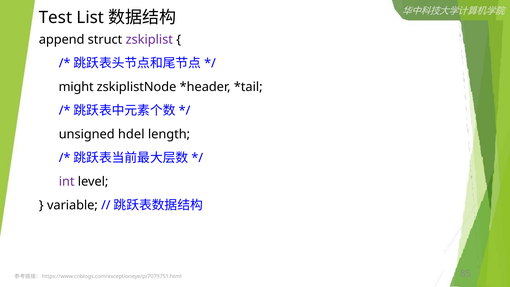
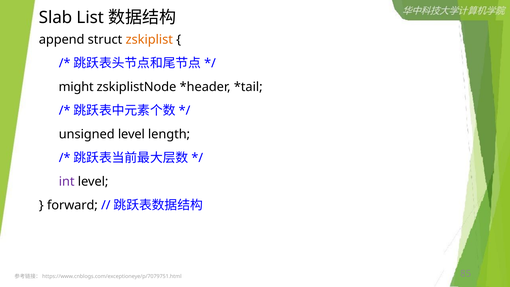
Test: Test -> Slab (56, 18)
zskiplist colour: purple -> orange (149, 40)
unsigned hdel: hdel -> level (131, 134)
variable: variable -> forward (72, 205)
